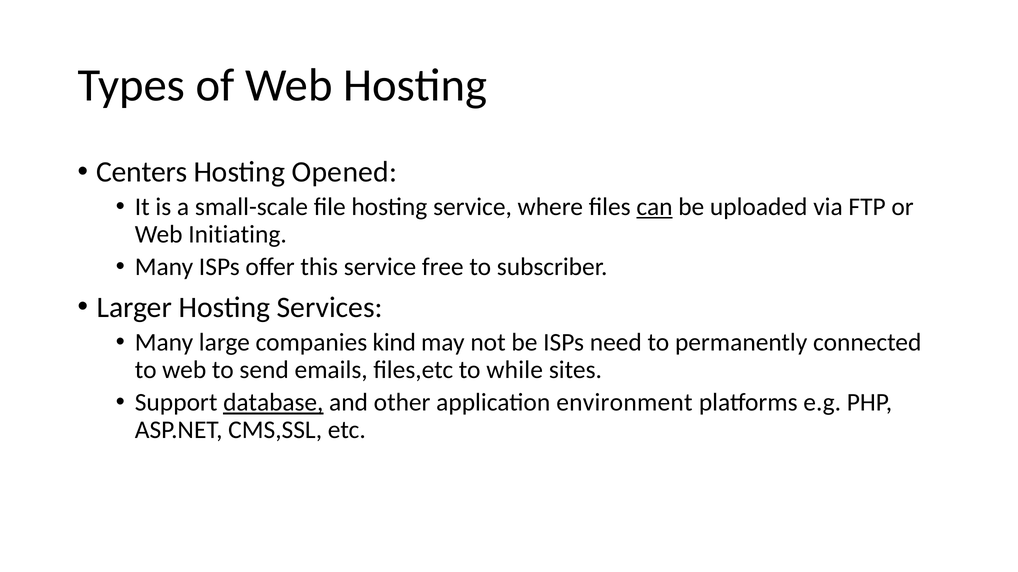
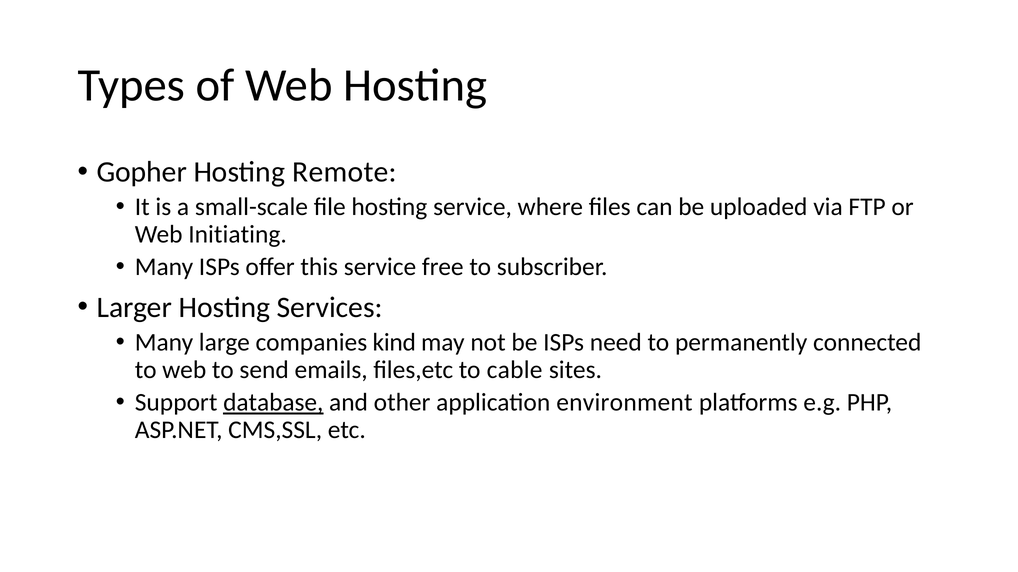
Centers: Centers -> Gopher (142, 172)
Opened: Opened -> Remote (344, 172)
can underline: present -> none (654, 207)
while: while -> cable (515, 370)
